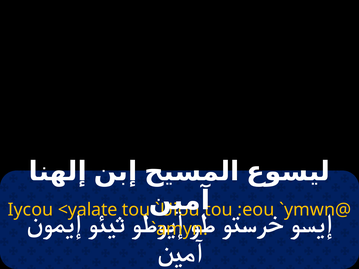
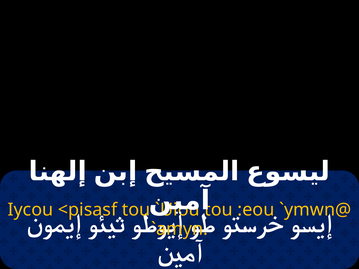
<yalate: <yalate -> <pisasf (88, 210)
